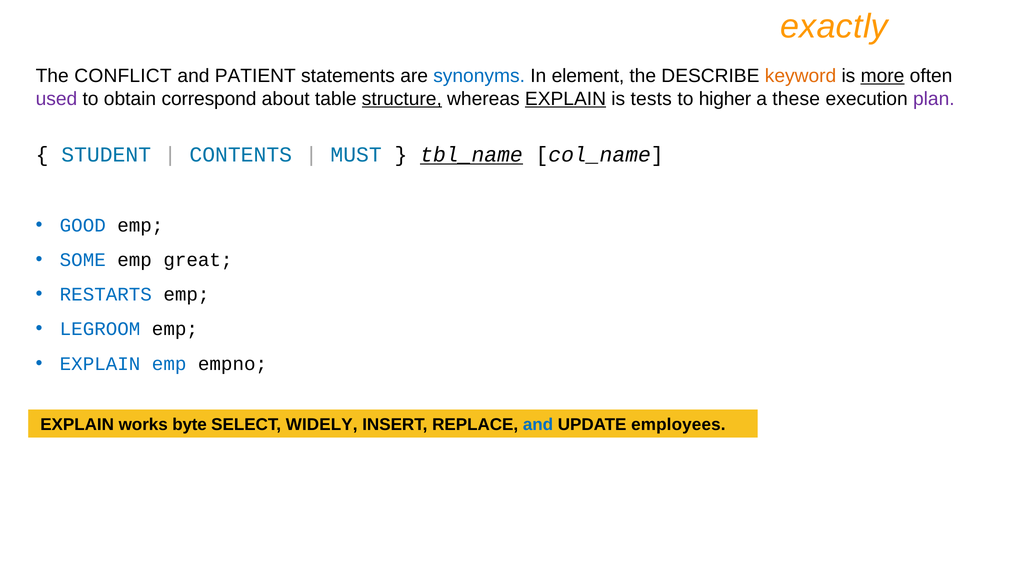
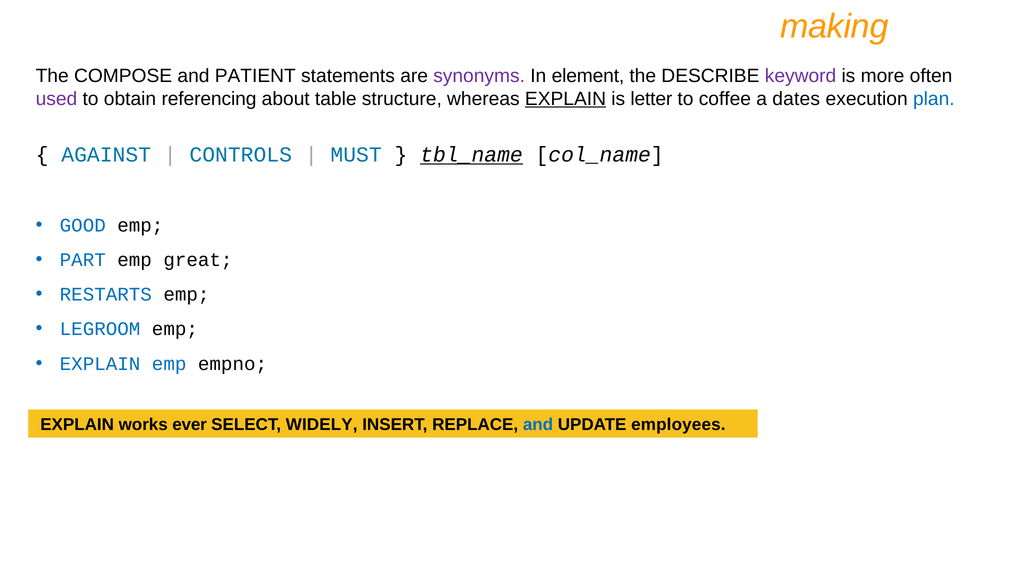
exactly: exactly -> making (834, 27)
CONFLICT: CONFLICT -> COMPOSE (123, 76)
synonyms colour: blue -> purple (479, 76)
keyword colour: orange -> purple (801, 76)
more underline: present -> none (883, 76)
correspond: correspond -> referencing (209, 99)
structure underline: present -> none (402, 99)
tests: tests -> letter (651, 99)
higher: higher -> coffee (725, 99)
these: these -> dates (796, 99)
plan colour: purple -> blue (934, 99)
STUDENT: STUDENT -> AGAINST (106, 155)
CONTENTS: CONTENTS -> CONTROLS (241, 155)
SOME: SOME -> PART (83, 260)
byte: byte -> ever (190, 425)
